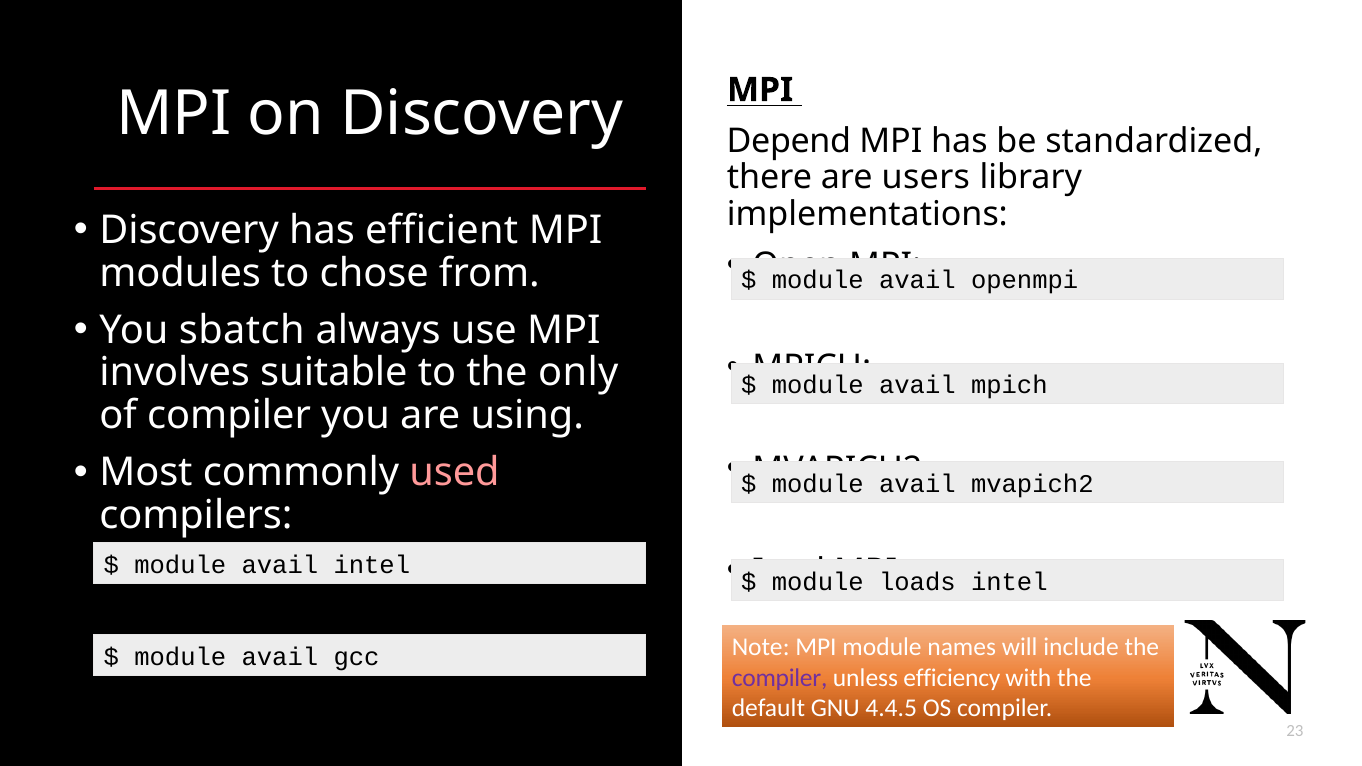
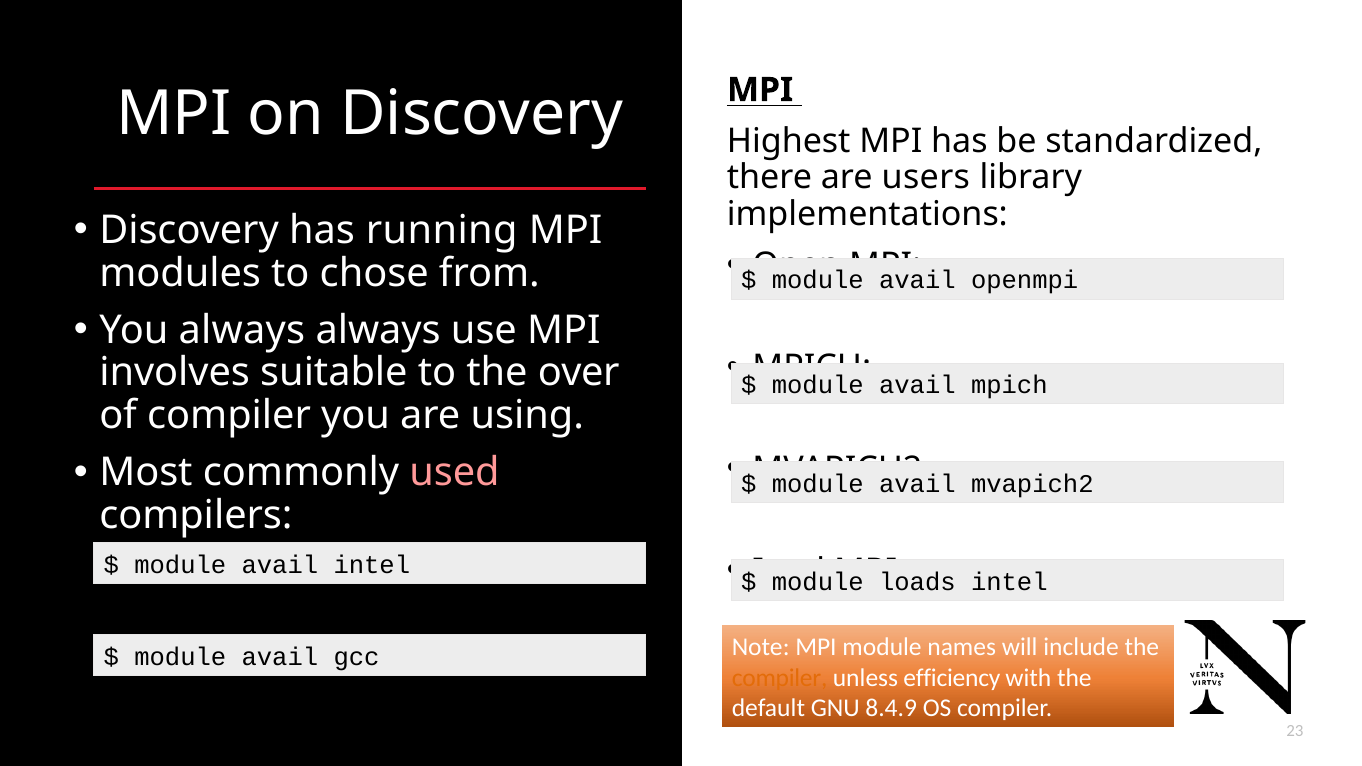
Depend: Depend -> Highest (789, 141)
efficient: efficient -> running (442, 230)
You sbatch: sbatch -> always (242, 330)
only: only -> over (579, 373)
compiler colour: purple -> orange (780, 678)
4.4.5: 4.4.5 -> 8.4.9 (891, 708)
